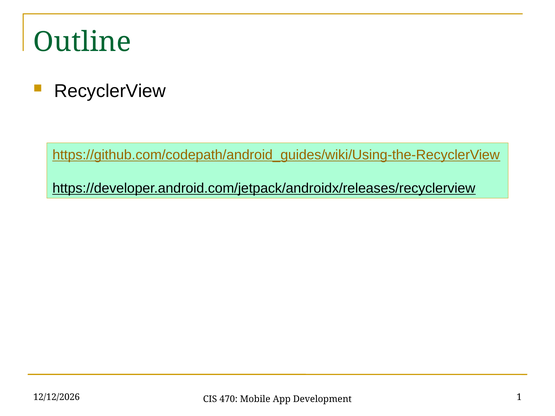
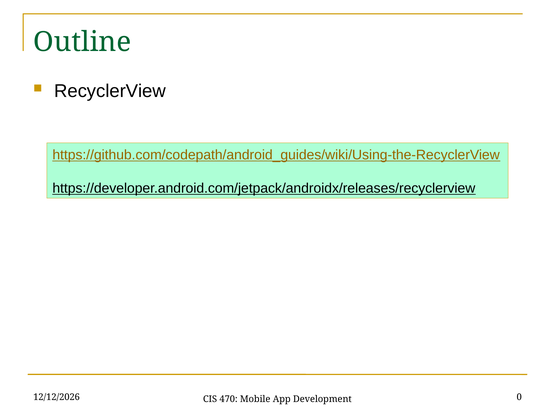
1: 1 -> 0 (519, 398)
